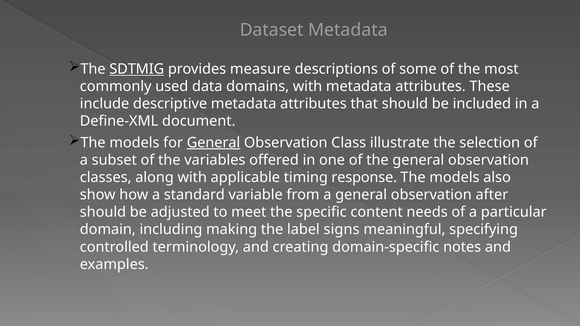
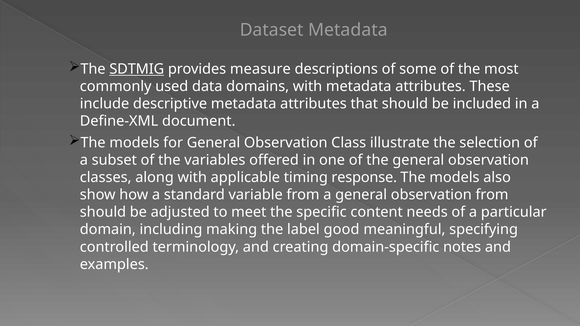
General underline: present -> none (214, 143)
observation after: after -> from (492, 195)
signs: signs -> good (342, 230)
